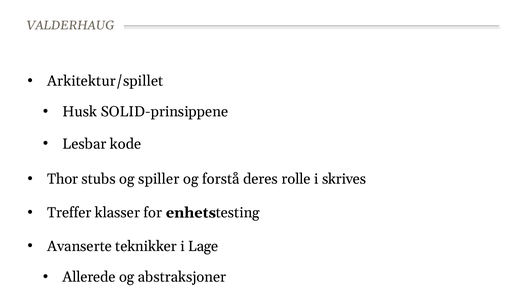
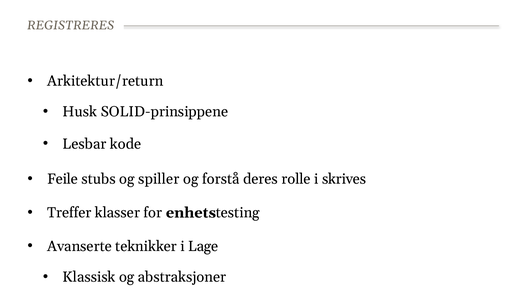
VALDERHAUG: VALDERHAUG -> REGISTRERES (70, 25)
Arkitektur/spillet: Arkitektur/spillet -> Arkitektur/return (105, 81)
Thor: Thor -> Feile (63, 179)
Allerede: Allerede -> Klassisk (89, 277)
